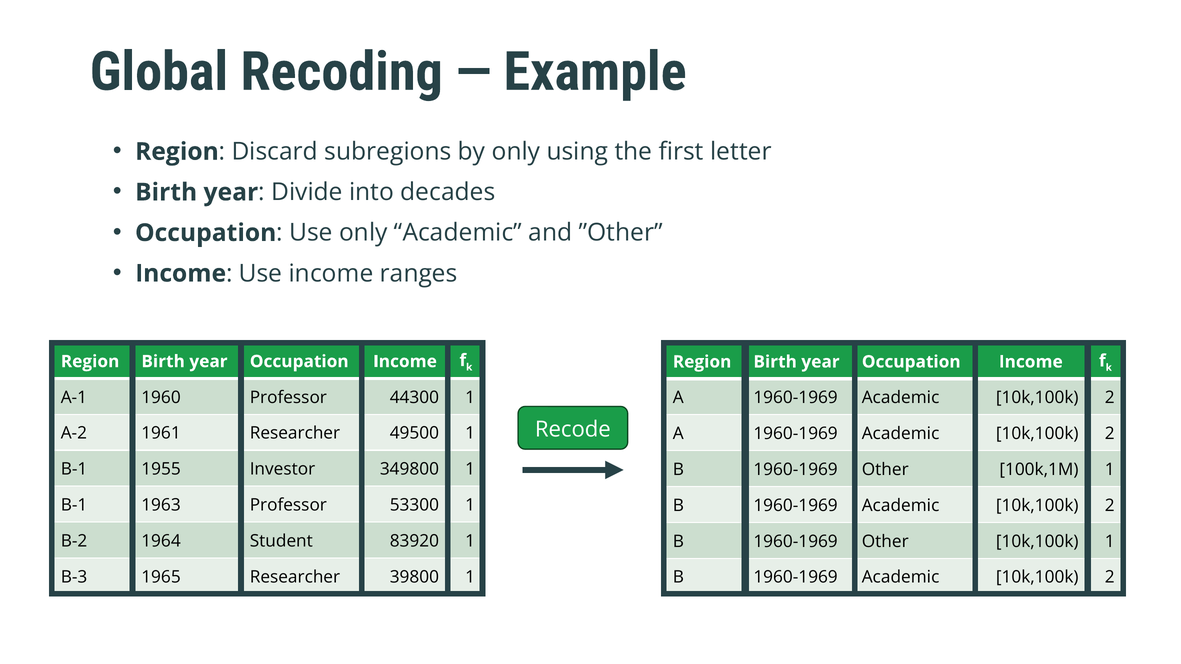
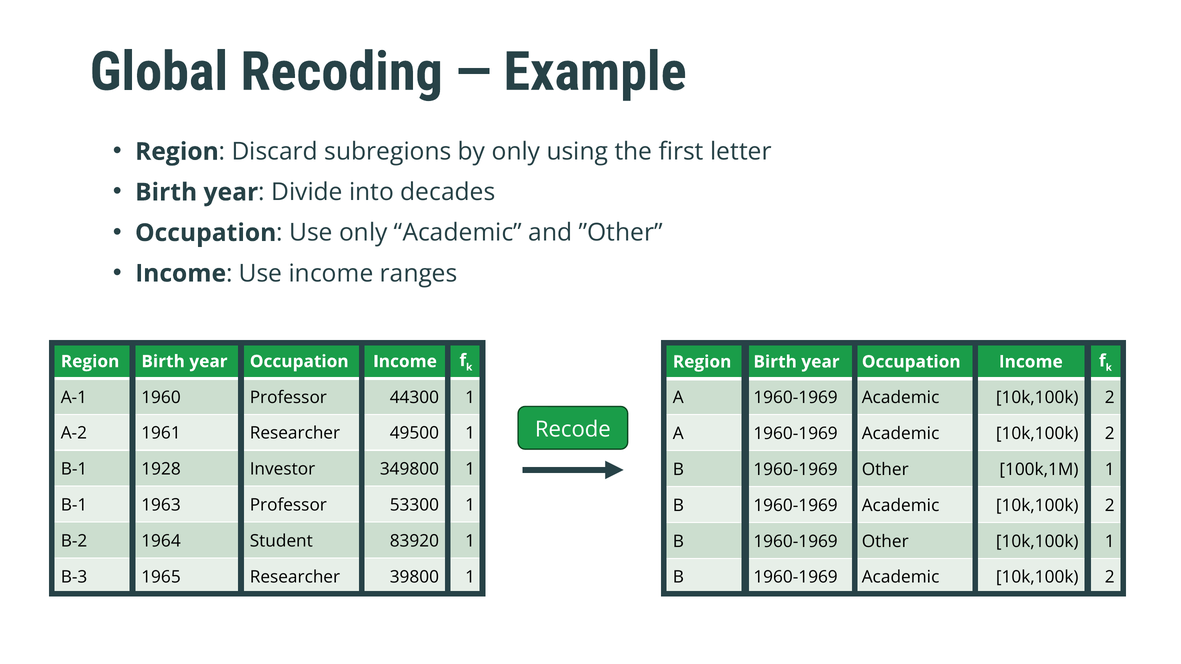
1955: 1955 -> 1928 (161, 469)
